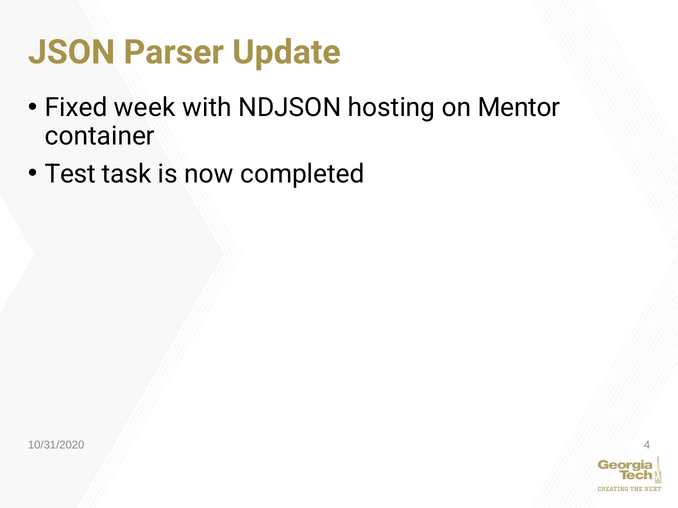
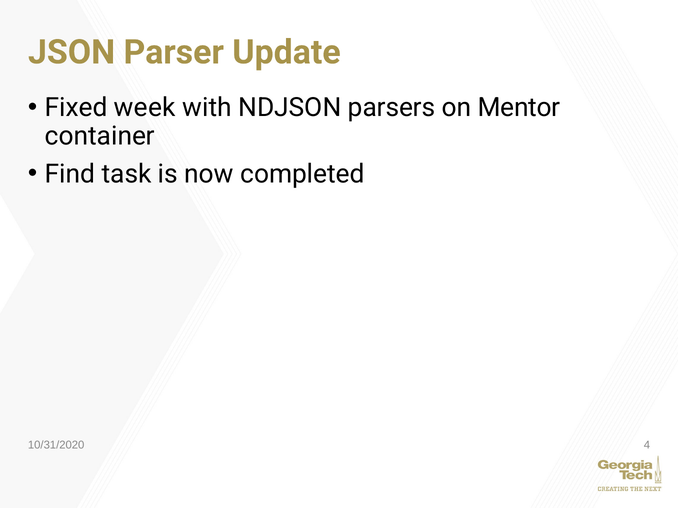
hosting: hosting -> parsers (392, 108)
Test: Test -> Find (70, 174)
